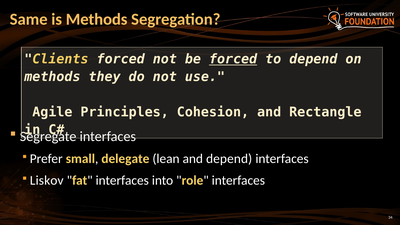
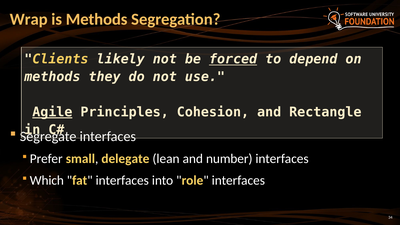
Same: Same -> Wrap (29, 19)
Clients forced: forced -> likely (121, 59)
Agile underline: none -> present (52, 112)
and depend: depend -> number (229, 159)
Liskov: Liskov -> Which (47, 181)
